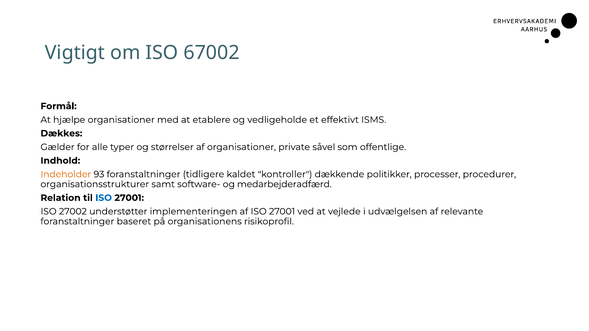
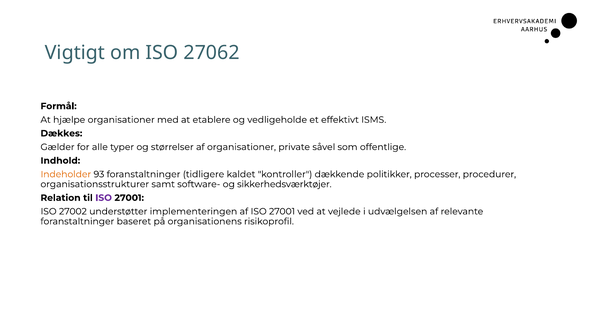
67002: 67002 -> 27062 (212, 53)
medarbejderadfærd: medarbejderadfærd -> sikkerhedsværktøjer (284, 184)
ISO colour: blue -> purple (104, 198)
